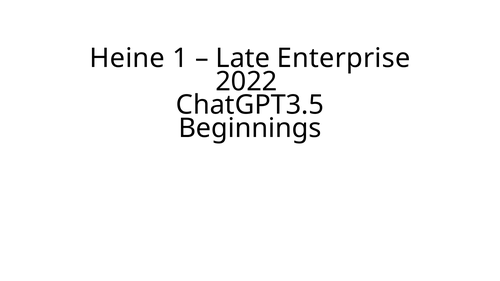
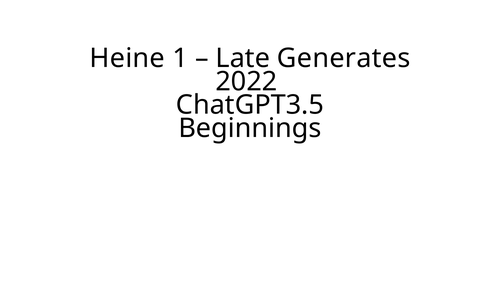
Enterprise: Enterprise -> Generates (344, 58)
